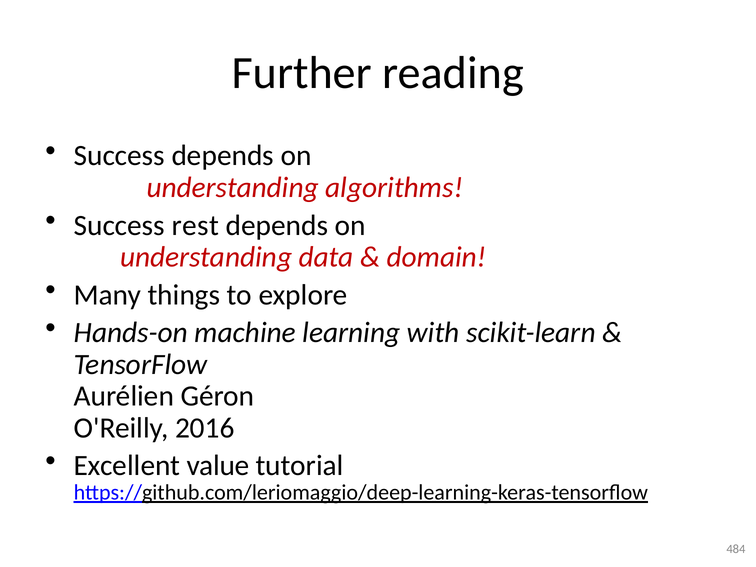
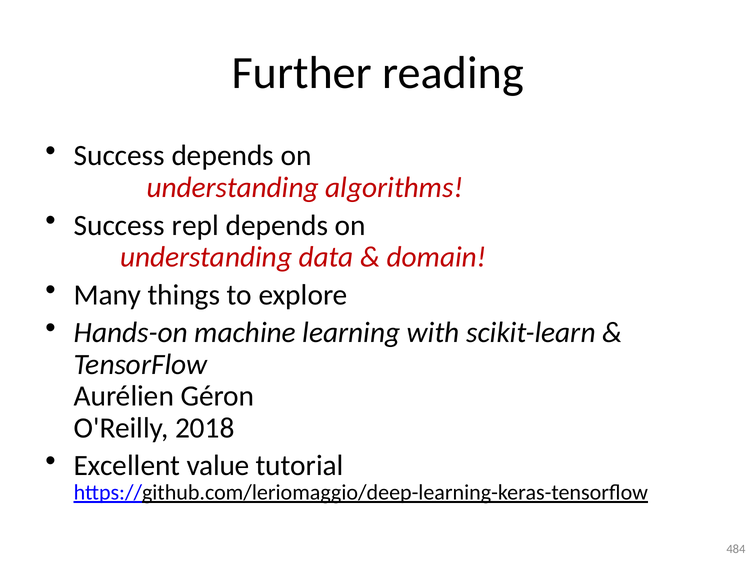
rest: rest -> repl (195, 225)
2016: 2016 -> 2018 (205, 428)
